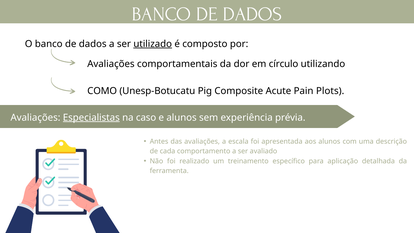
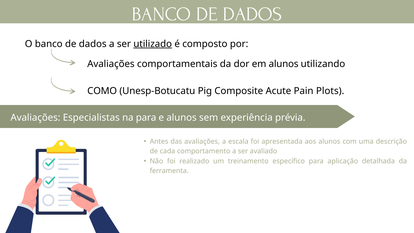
em círculo: círculo -> alunos (284, 64)
Especialistas underline: present -> none (91, 118)
na caso: caso -> para (146, 118)
